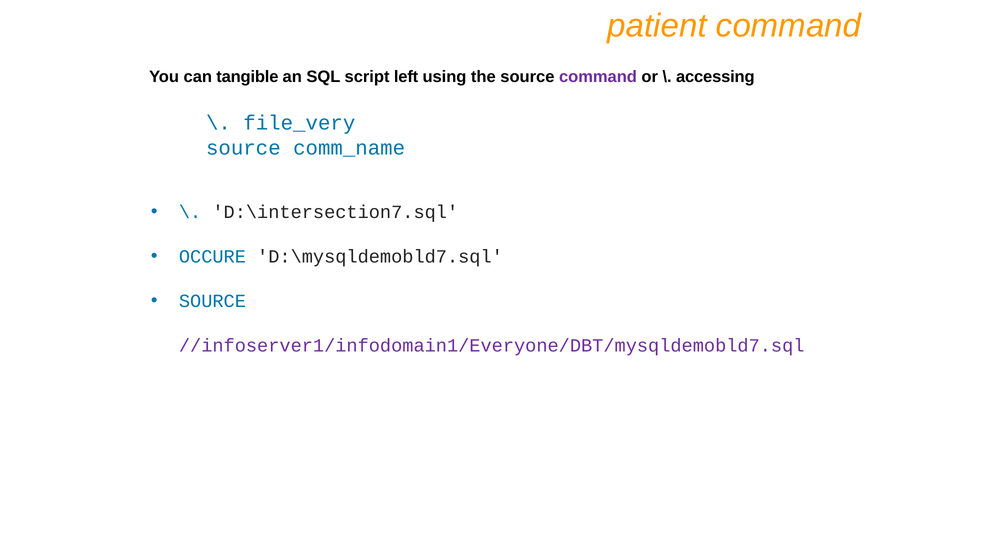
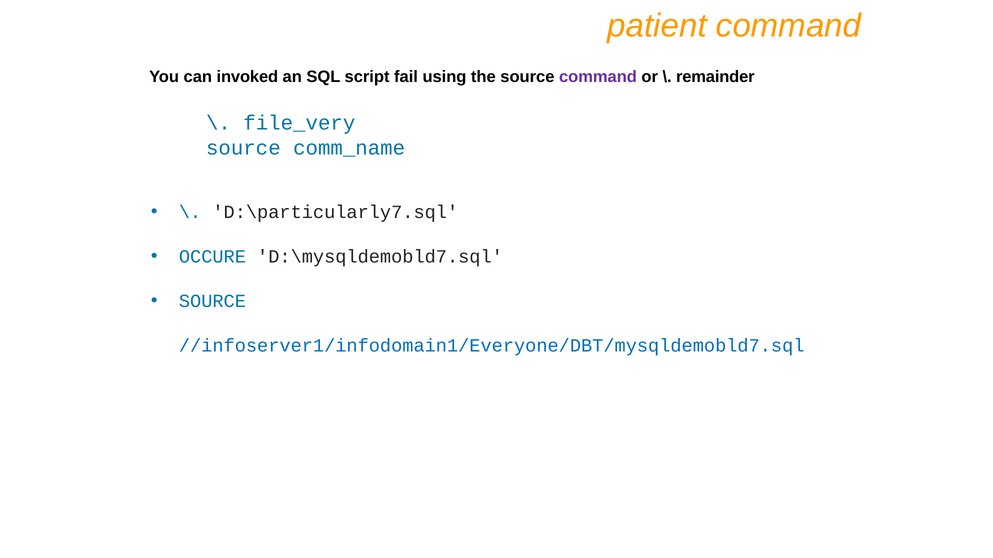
tangible: tangible -> invoked (247, 77)
left: left -> fail (406, 77)
accessing: accessing -> remainder (715, 77)
D:\intersection7.sql: D:\intersection7.sql -> D:\particularly7.sql (335, 212)
//infoserver1/infodomain1/Everyone/DBT/mysqldemobld7.sql colour: purple -> blue (492, 346)
